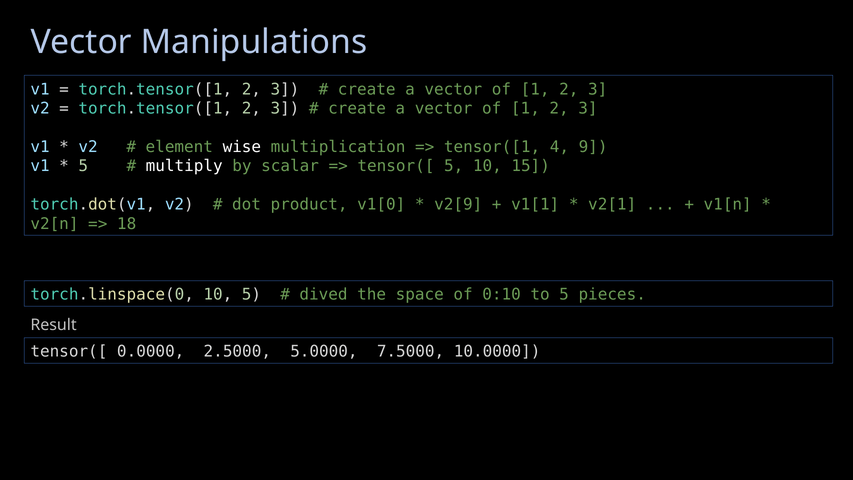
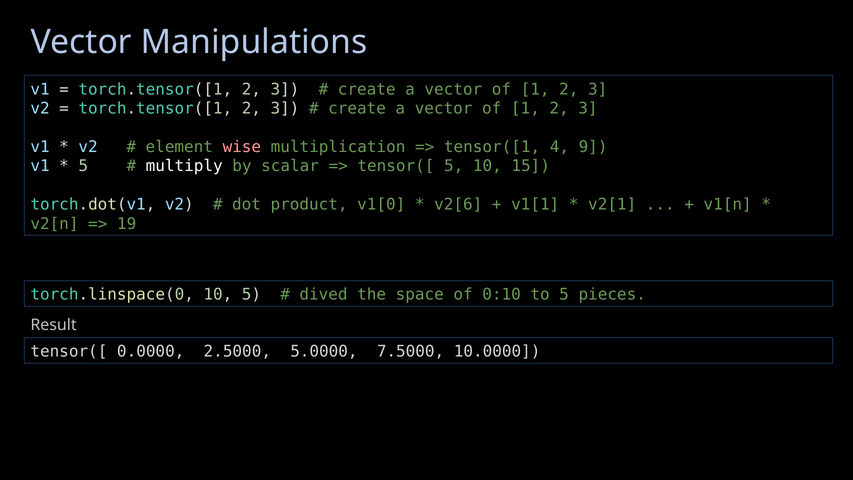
wise colour: white -> pink (242, 147)
v2[9: v2[9 -> v2[6 (458, 204)
18: 18 -> 19 (127, 224)
